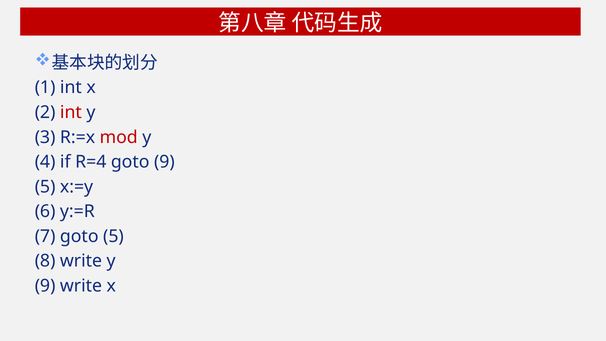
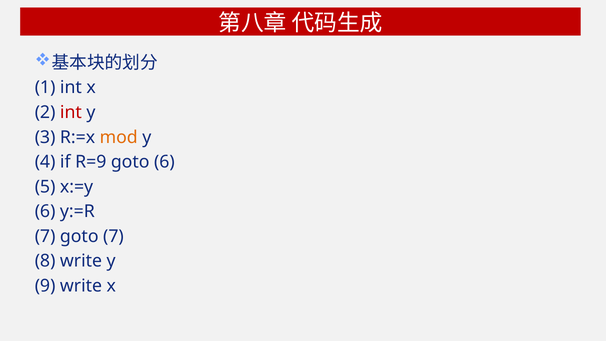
mod colour: red -> orange (119, 137)
R=4: R=4 -> R=9 (91, 162)
goto 9: 9 -> 6 (164, 162)
goto 5: 5 -> 7 (113, 236)
